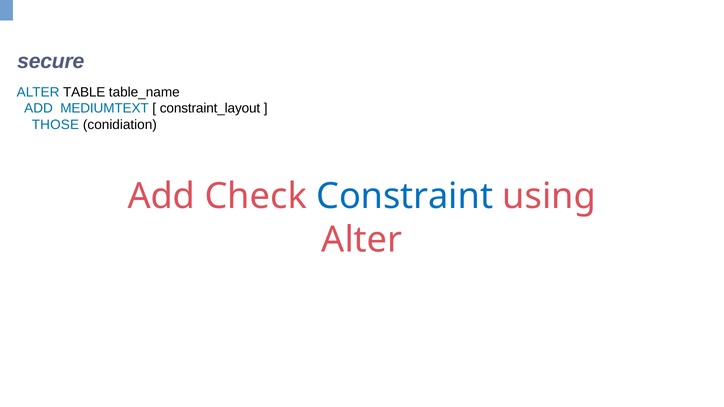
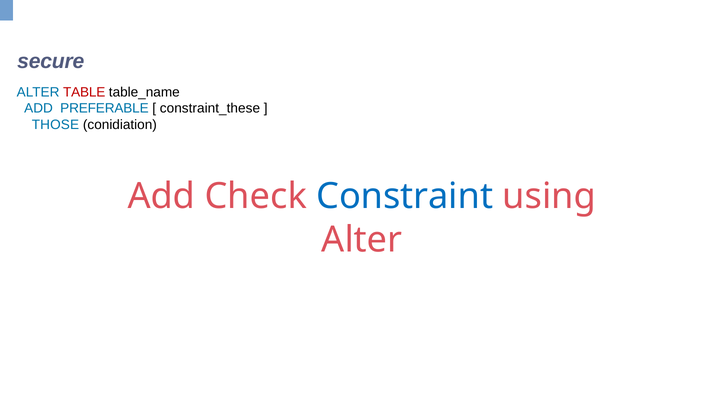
TABLE colour: black -> red (84, 92)
MEDIUMTEXT: MEDIUMTEXT -> PREFERABLE (104, 108)
constraint_layout: constraint_layout -> constraint_these (210, 108)
